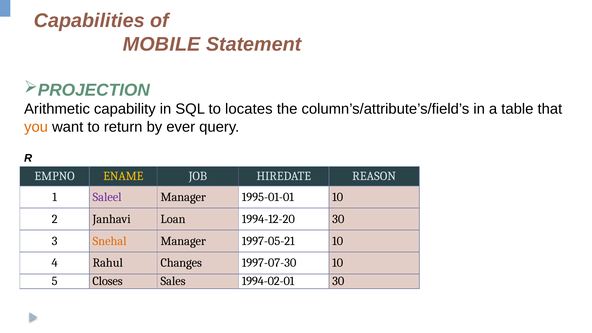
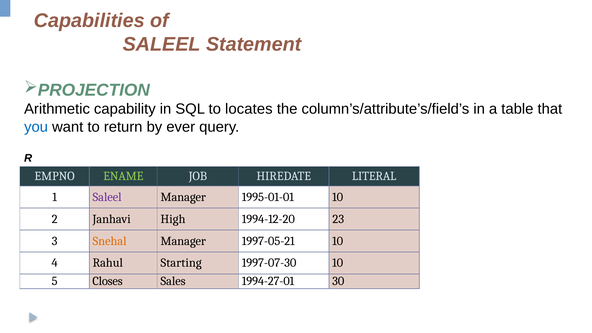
MOBILE: MOBILE -> SALEEL (162, 44)
you colour: orange -> blue (36, 127)
ENAME colour: yellow -> light green (123, 176)
REASON: REASON -> LITERAL (374, 176)
Loan: Loan -> High (173, 219)
1994-12-20 30: 30 -> 23 (338, 219)
Changes: Changes -> Starting (181, 263)
1994-02-01: 1994-02-01 -> 1994-27-01 (268, 281)
